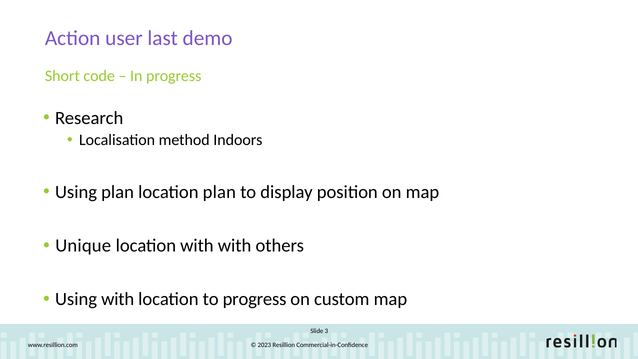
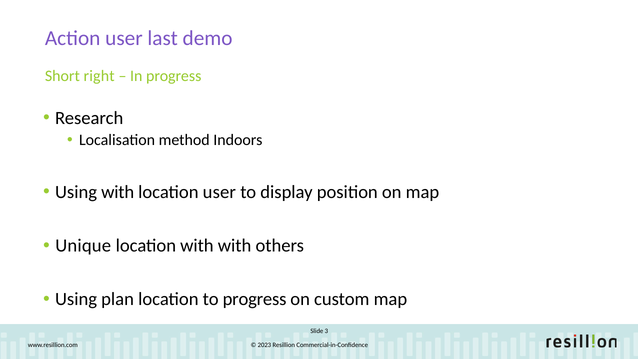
code: code -> right (99, 76)
Using plan: plan -> with (118, 192)
location plan: plan -> user (219, 192)
Using with: with -> plan (118, 299)
